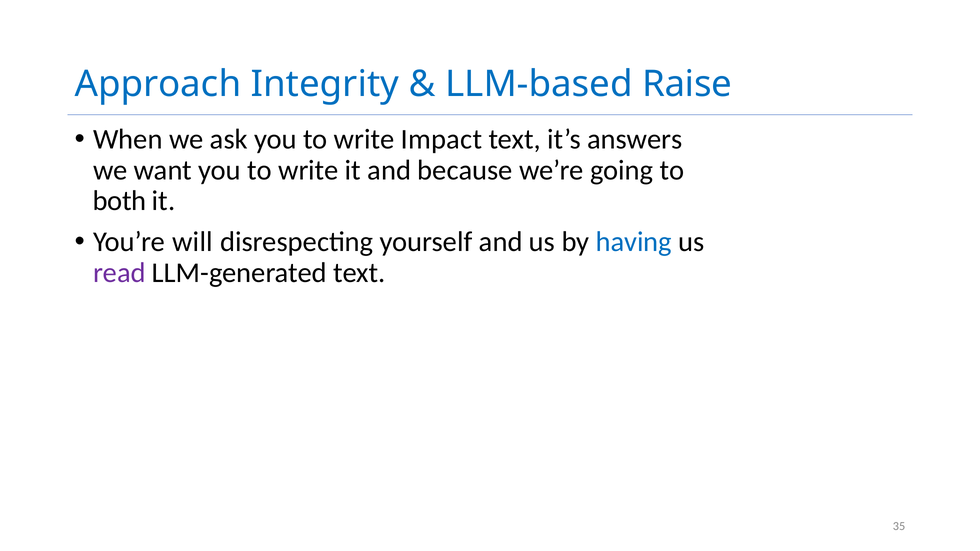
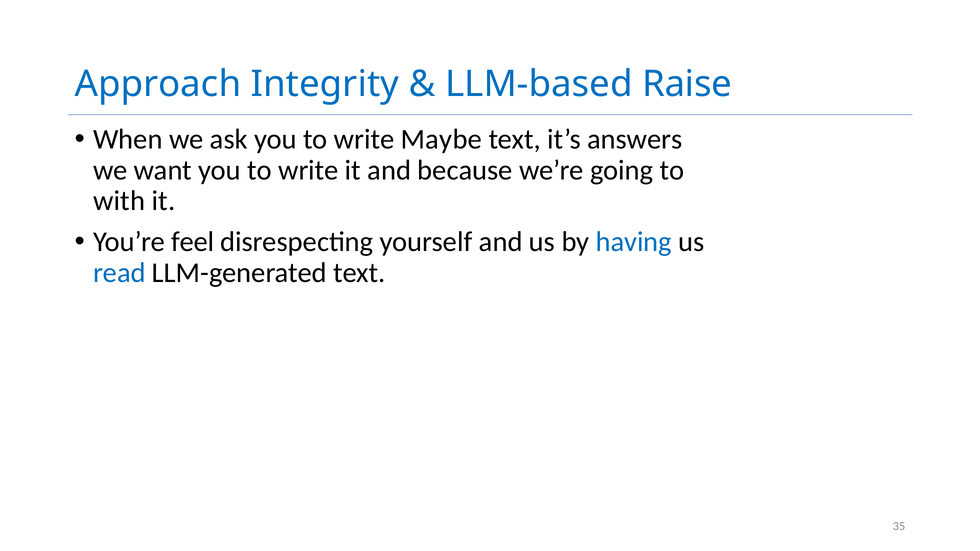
Impact: Impact -> Maybe (441, 139)
both: both -> with (119, 201)
will: will -> feel (193, 242)
read colour: purple -> blue (119, 273)
